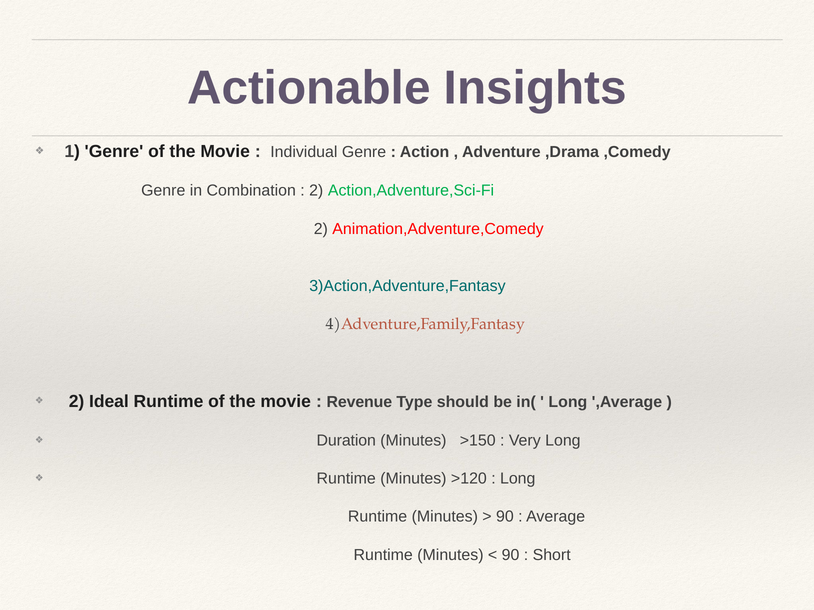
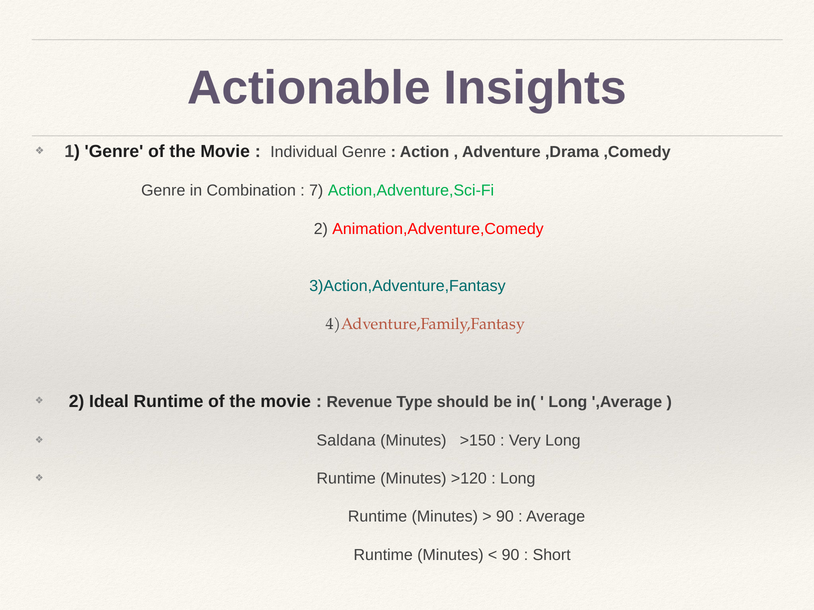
2: 2 -> 7 (316, 191)
Duration: Duration -> Saldana (346, 441)
